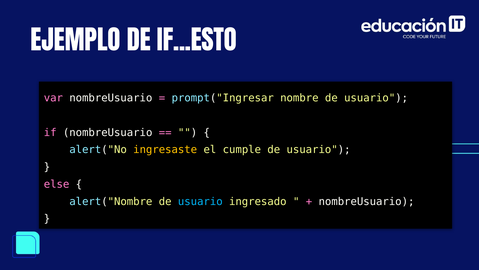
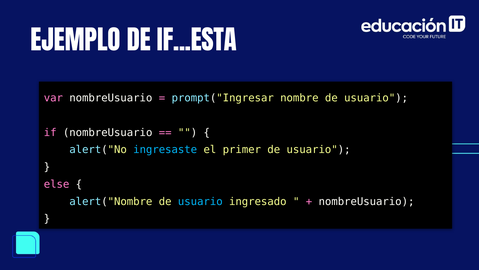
IF...ESTO: IF...ESTO -> IF...ESTA (197, 42)
ingresaste colour: yellow -> light blue (165, 149)
cumple: cumple -> primer (242, 149)
